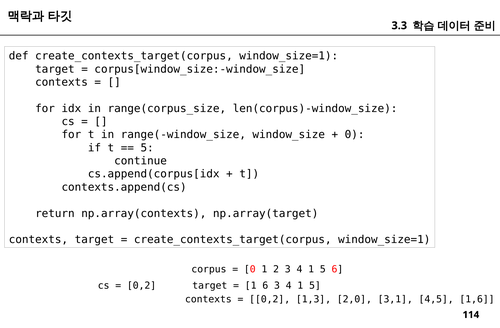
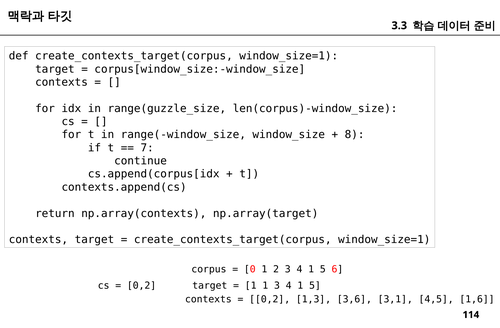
range(corpus_size: range(corpus_size -> range(guzzle_size (167, 109)
0: 0 -> 8 (355, 135)
5: 5 -> 7 (147, 148)
1 6: 6 -> 1 (265, 286)
2,0: 2,0 -> 3,6 (354, 300)
